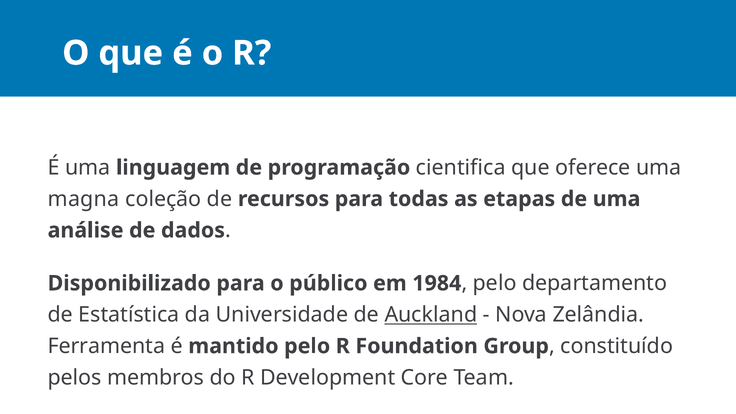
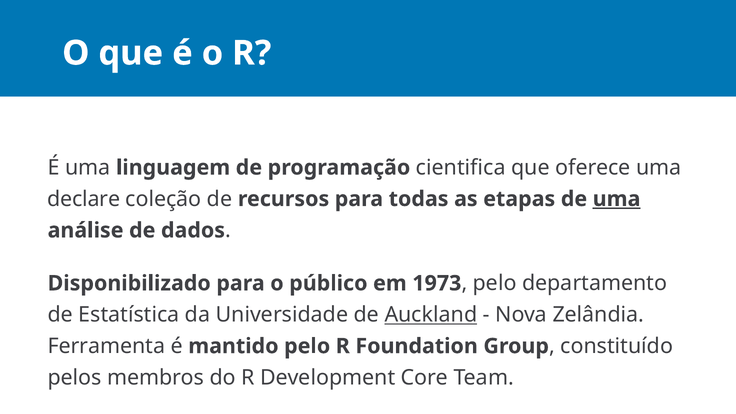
magna: magna -> declare (84, 199)
uma underline: none -> present (617, 199)
1984: 1984 -> 1973 (437, 283)
